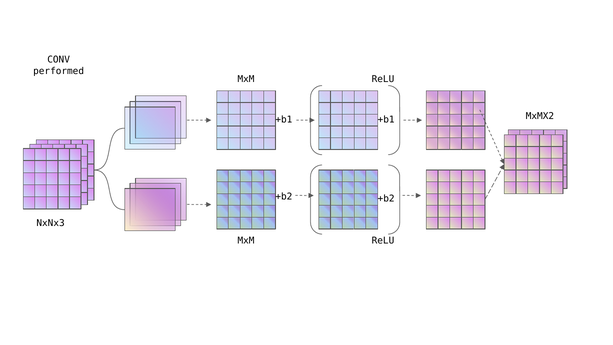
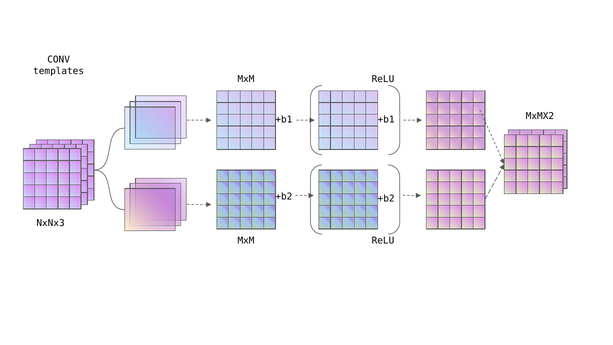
performed: performed -> templates (59, 71)
